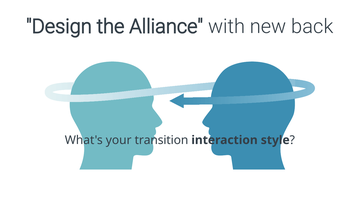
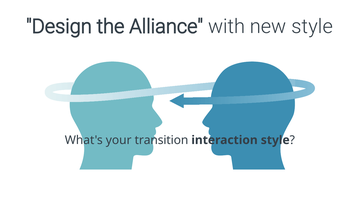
new back: back -> style (312, 26)
